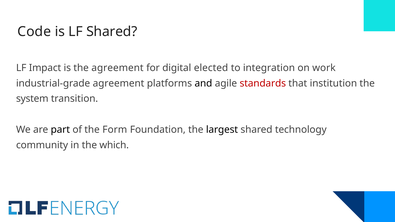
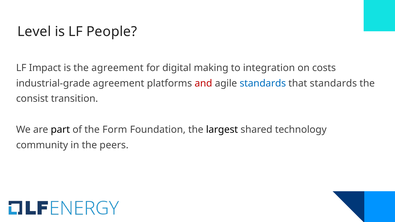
Code: Code -> Level (34, 32)
LF Shared: Shared -> People (112, 32)
elected: elected -> making (211, 68)
work: work -> costs (324, 68)
and colour: black -> red (203, 83)
standards colour: red -> blue (263, 83)
that institution: institution -> standards (333, 83)
system: system -> consist (32, 99)
which: which -> peers (114, 145)
